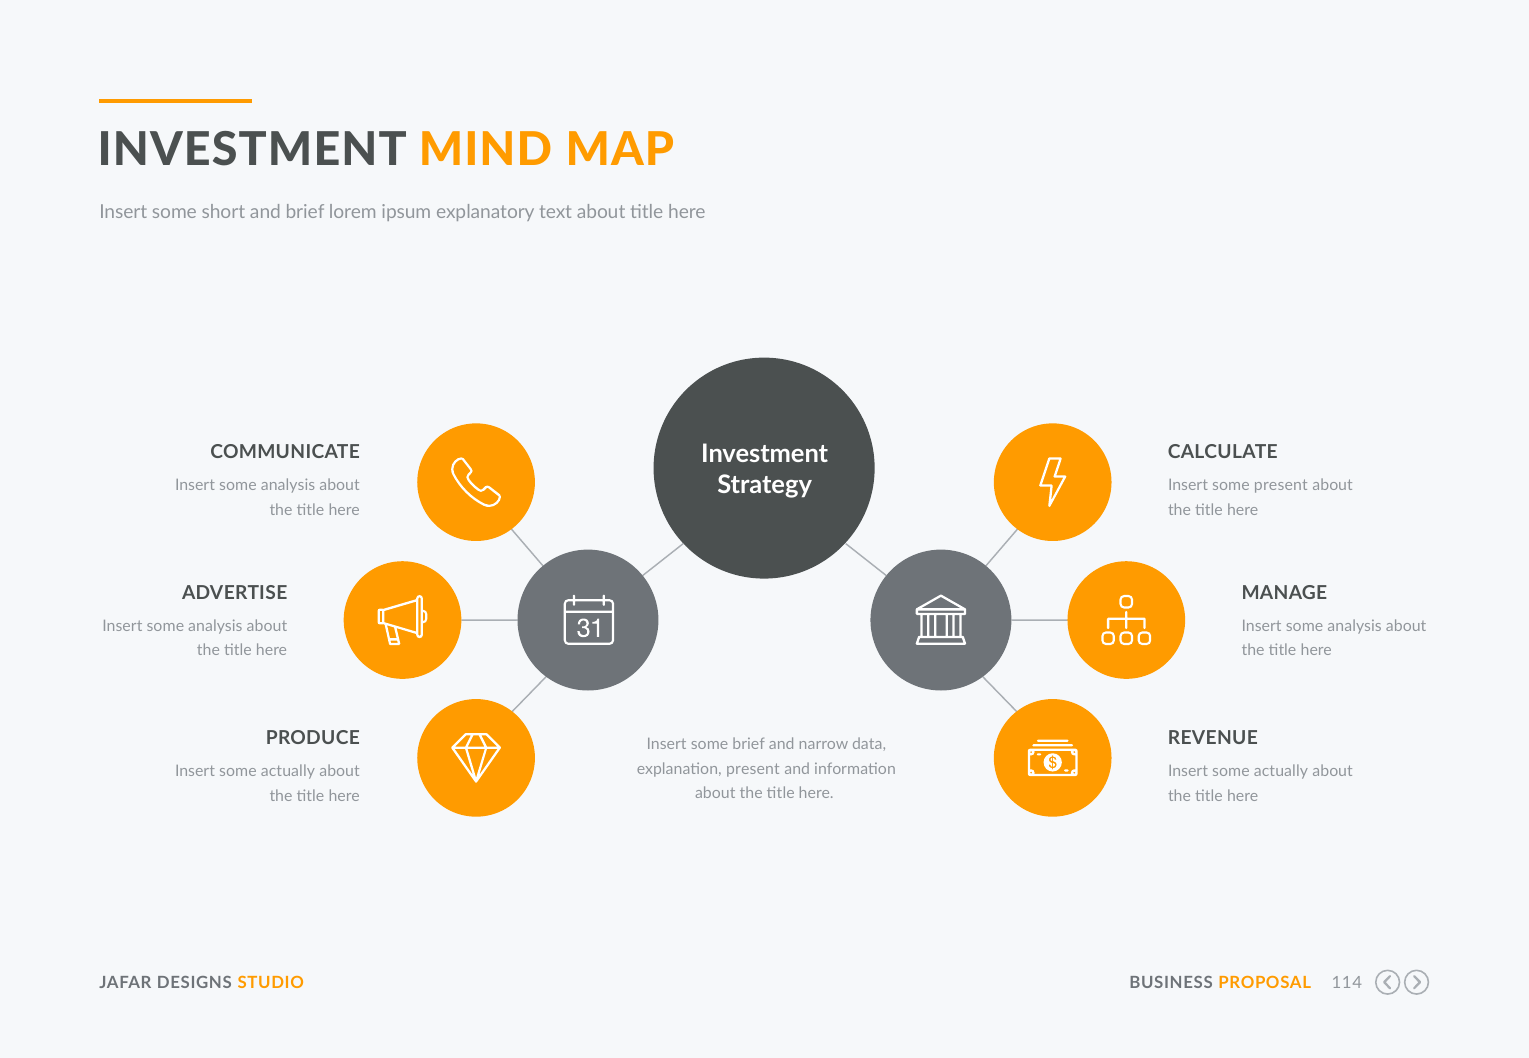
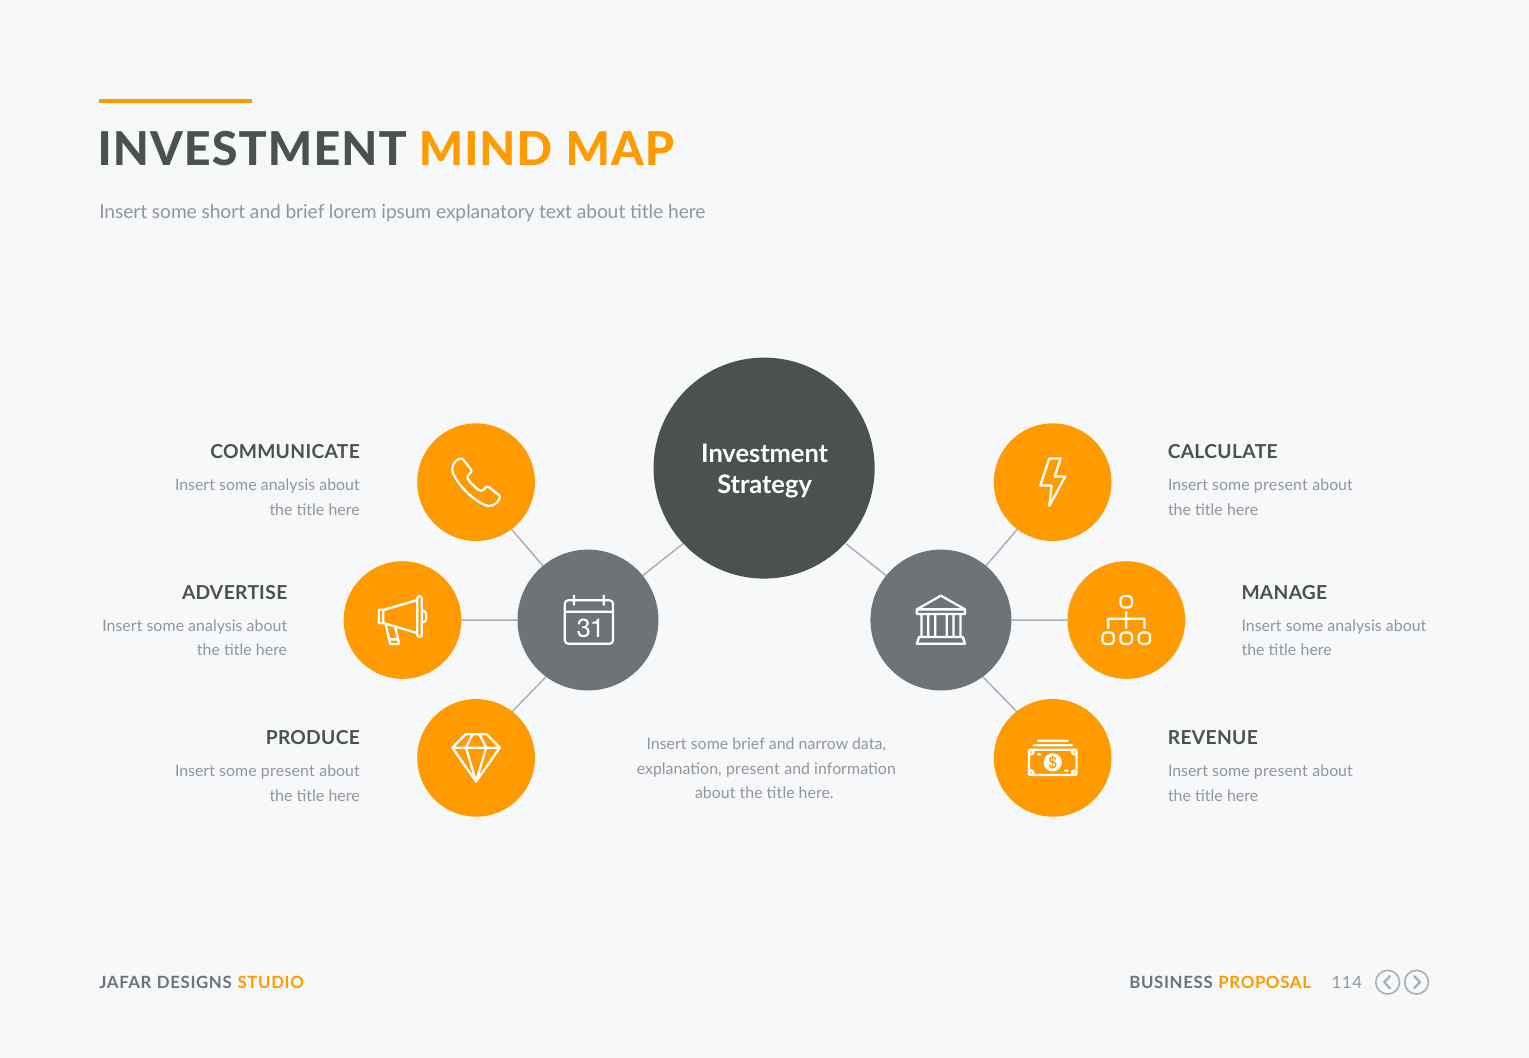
actually: actually -> present (288, 772)
actually: actually -> present (1281, 772)
